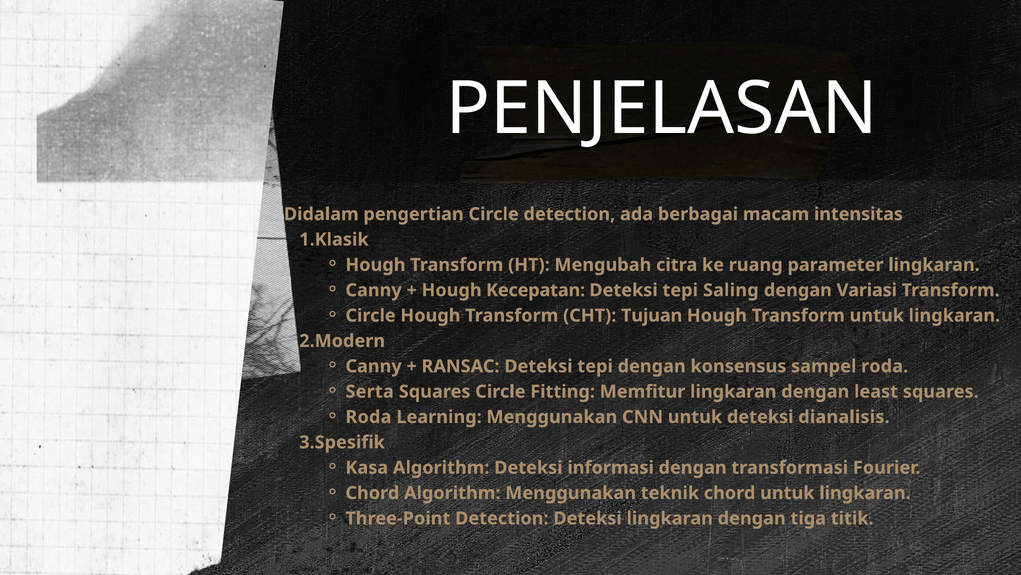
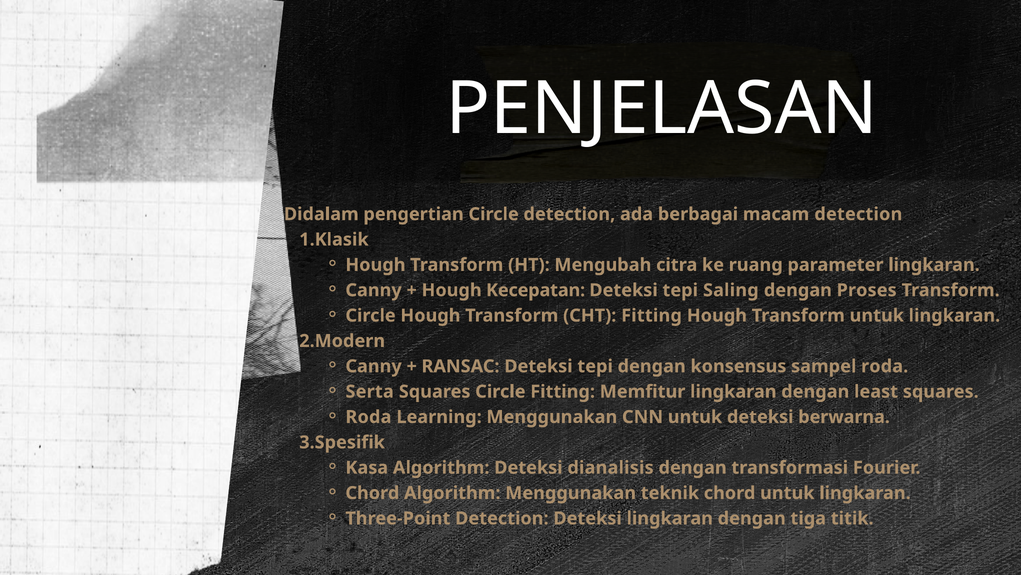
macam intensitas: intensitas -> detection (858, 214)
Variasi: Variasi -> Proses (867, 290)
CHT Tujuan: Tujuan -> Fitting (651, 315)
dianalisis: dianalisis -> berwarna (844, 417)
informasi: informasi -> dianalisis (611, 467)
